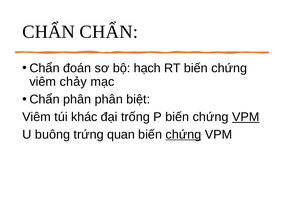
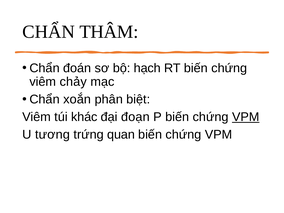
CHẨN: CHẨN -> THÂM (109, 32)
Chẩn phân: phân -> xoắn (77, 99)
trống: trống -> đoạn (135, 117)
buông: buông -> tương (52, 134)
chứng underline: present -> none (183, 134)
